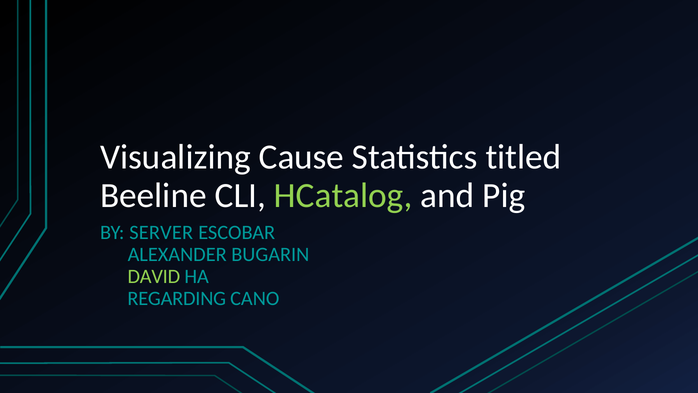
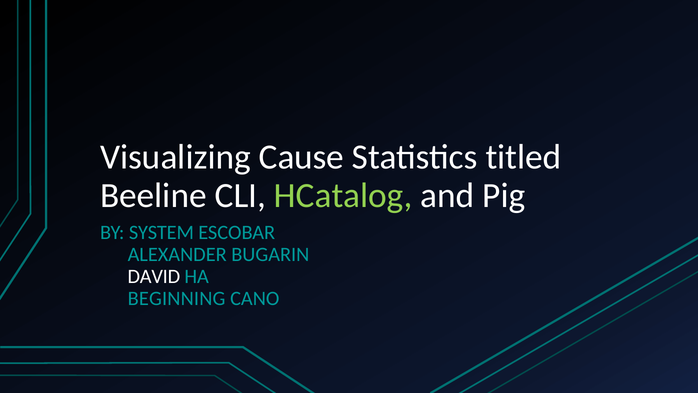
SERVER: SERVER -> SYSTEM (161, 233)
DAVID colour: light green -> white (154, 277)
REGARDING: REGARDING -> BEGINNING (177, 299)
